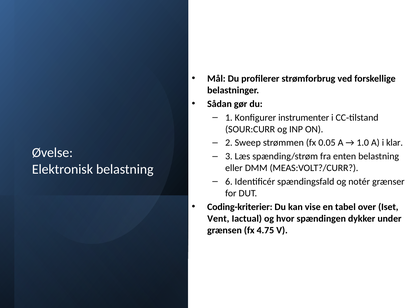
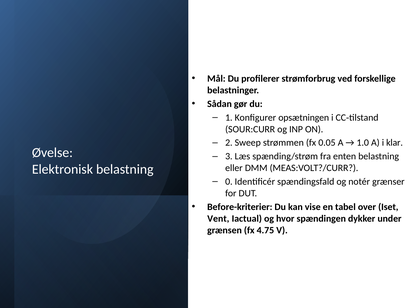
instrumenter: instrumenter -> opsætningen (304, 118)
6: 6 -> 0 (229, 182)
Coding-kriterier: Coding-kriterier -> Before-kriterier (240, 207)
